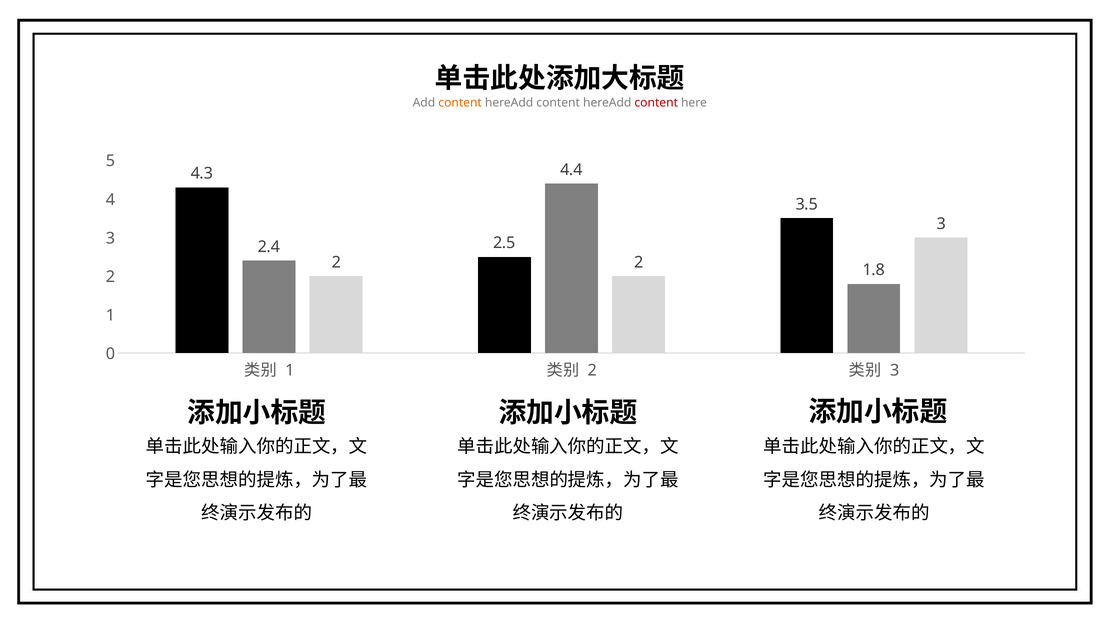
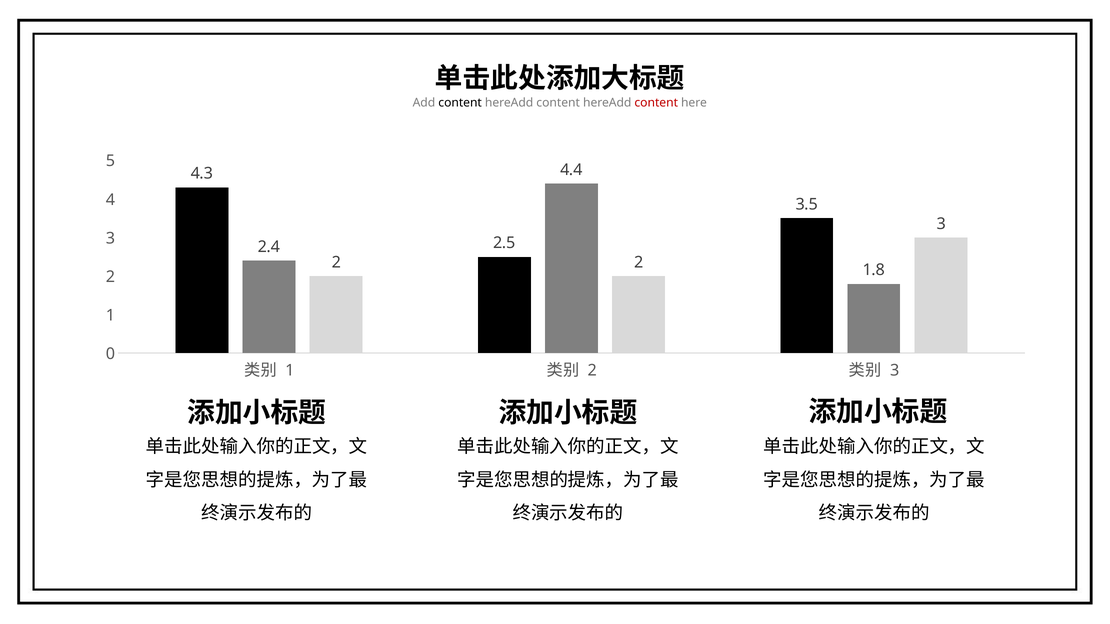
content colour: orange -> black (460, 103)
